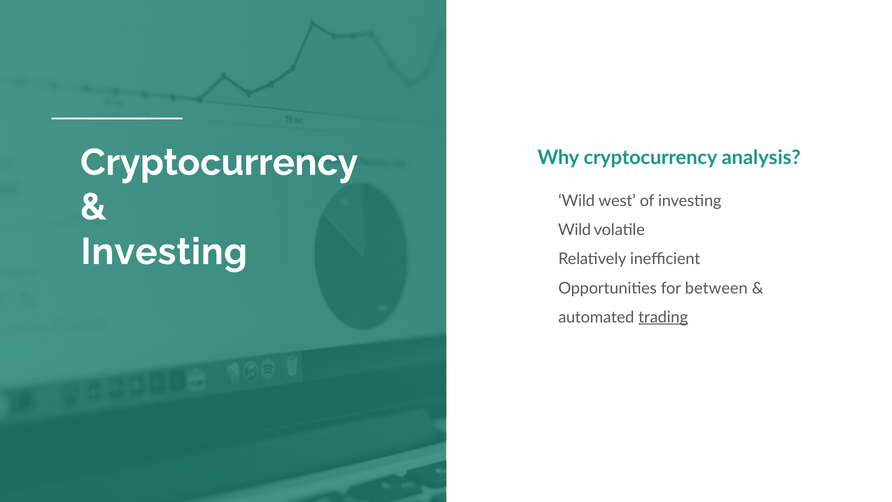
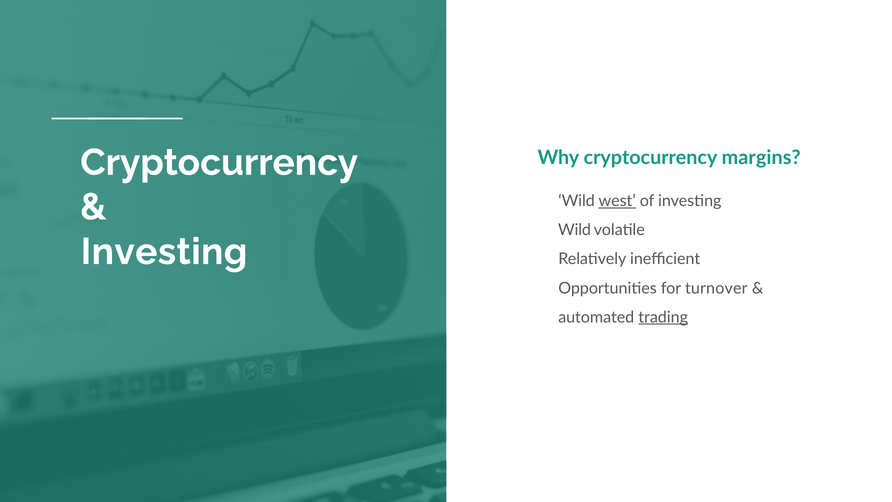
analysis: analysis -> margins (761, 158)
west underline: none -> present (617, 201)
between: between -> turnover (716, 288)
